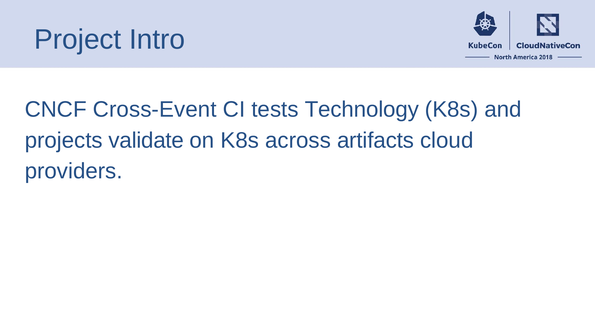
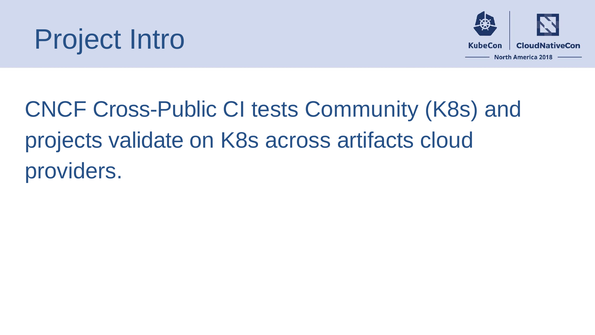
Cross-Event: Cross-Event -> Cross-Public (155, 109)
Technology: Technology -> Community (362, 109)
